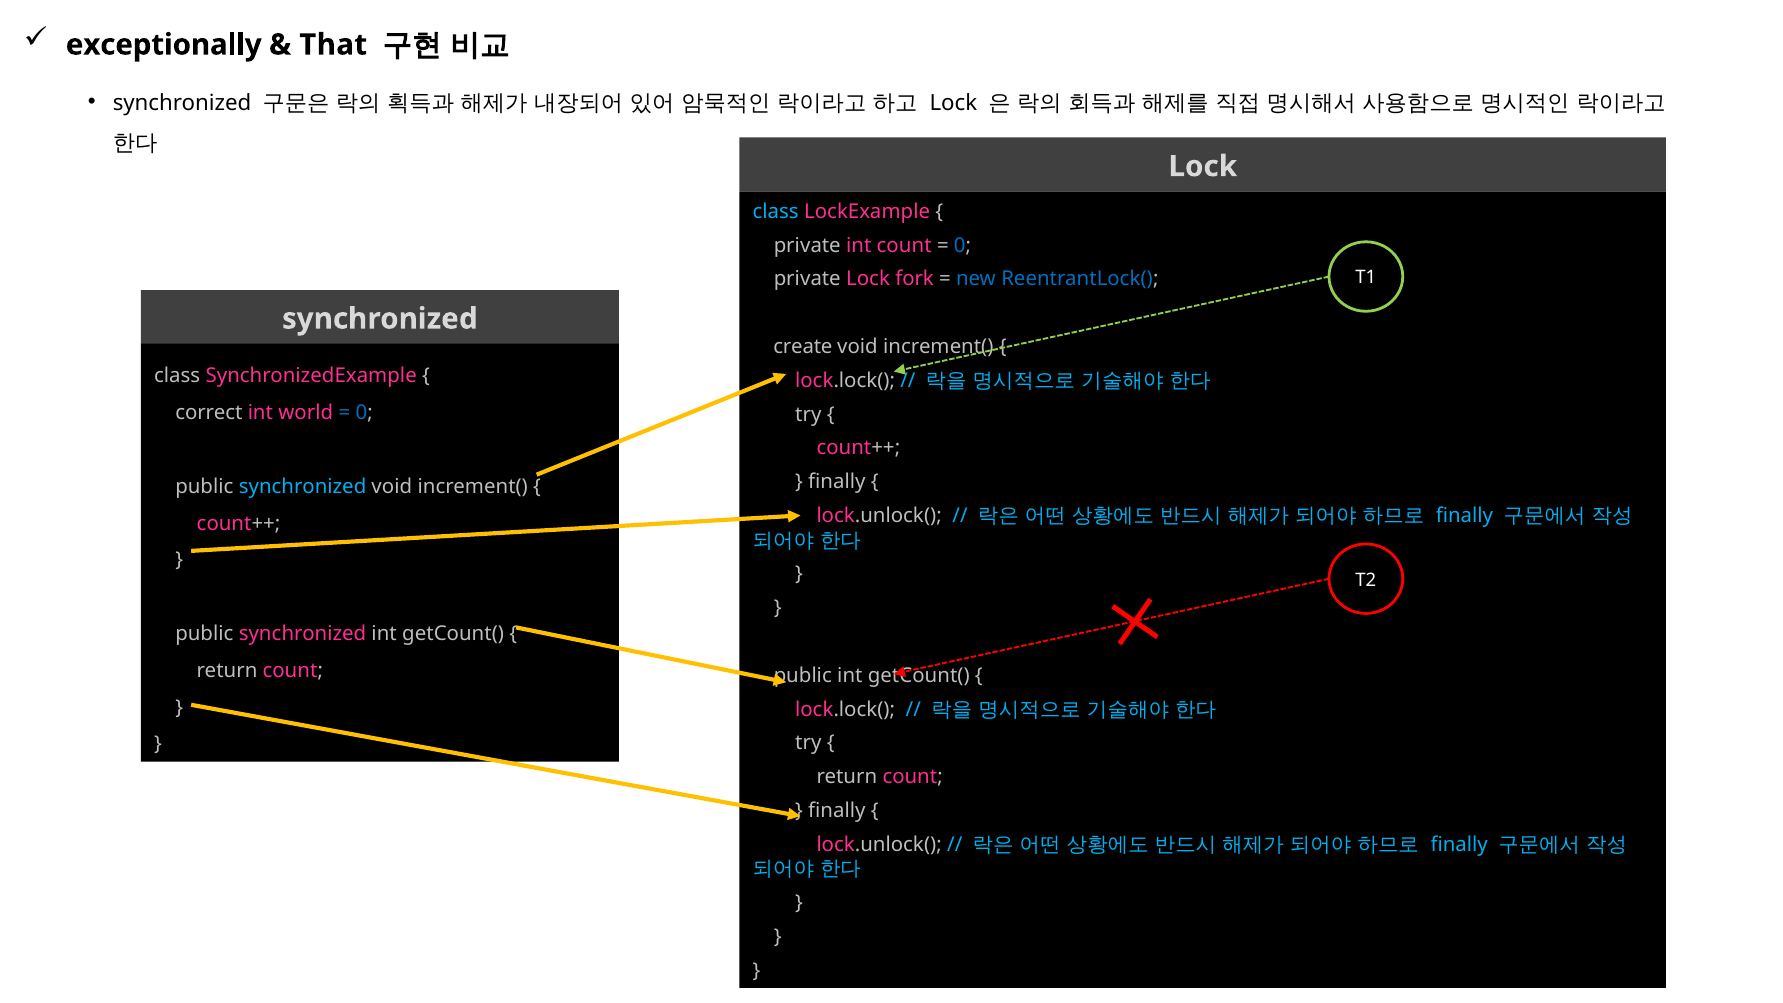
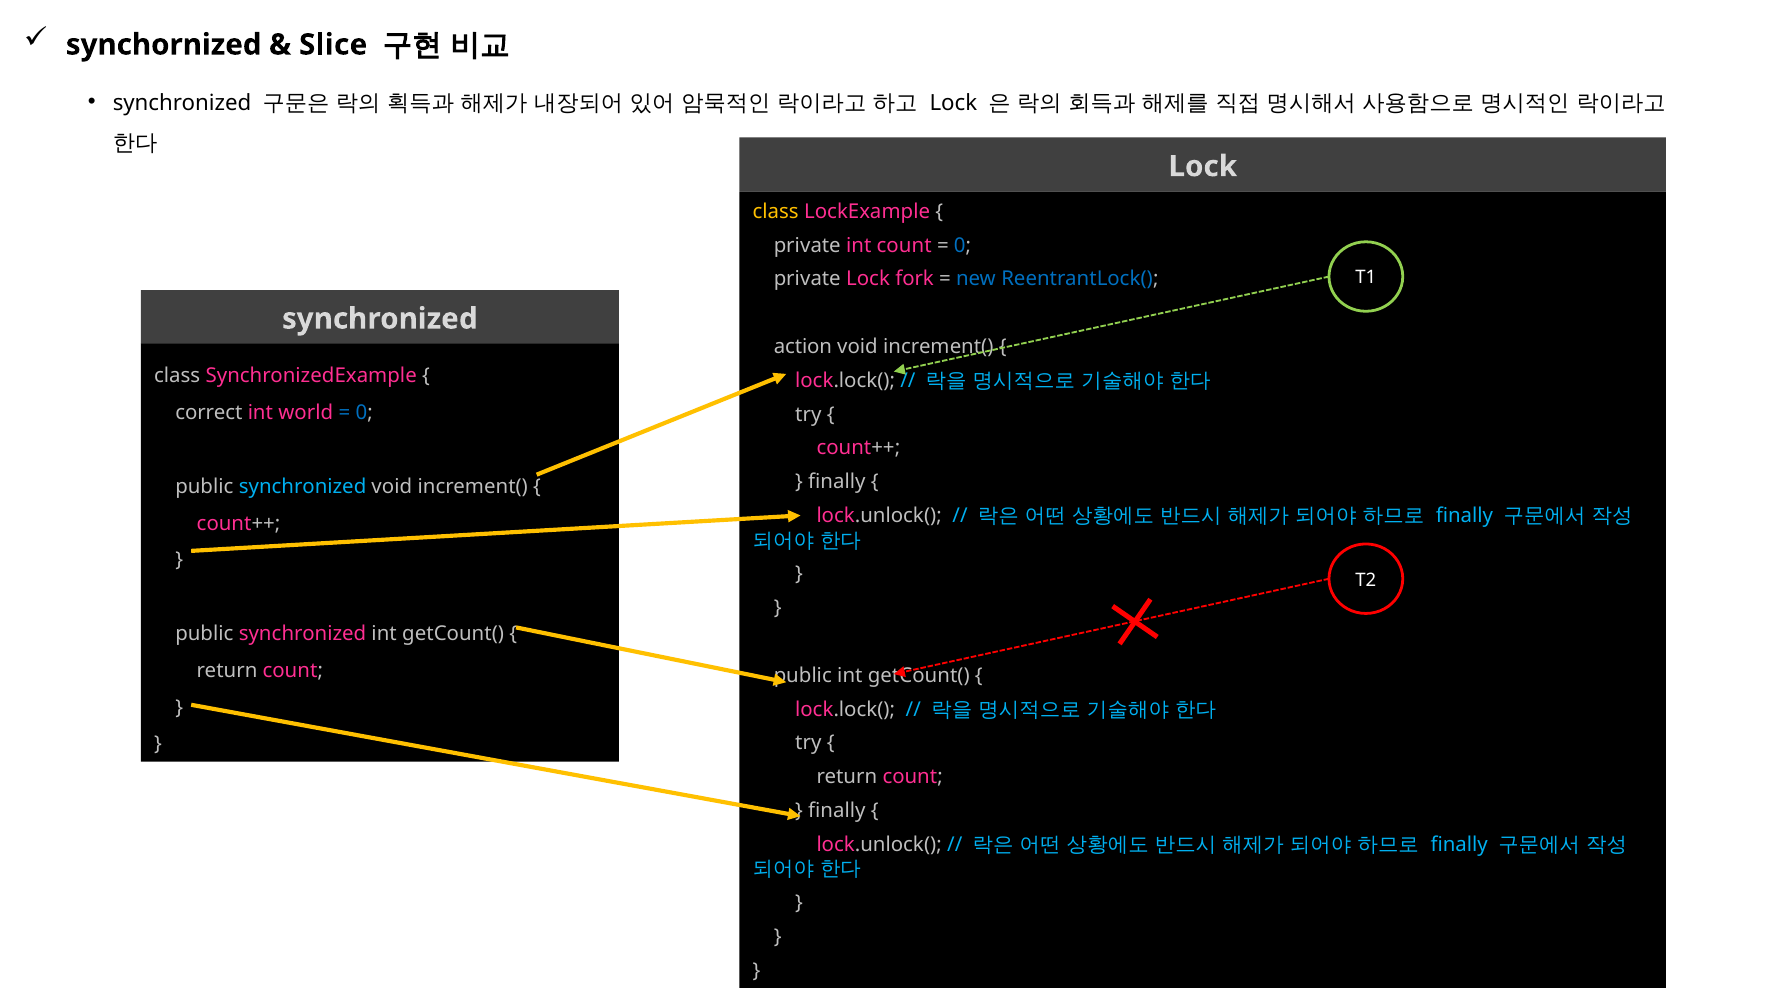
exceptionally: exceptionally -> synchornized (164, 45)
That: That -> Slice (333, 45)
class colour: light blue -> yellow (776, 212)
create: create -> action (803, 347)
